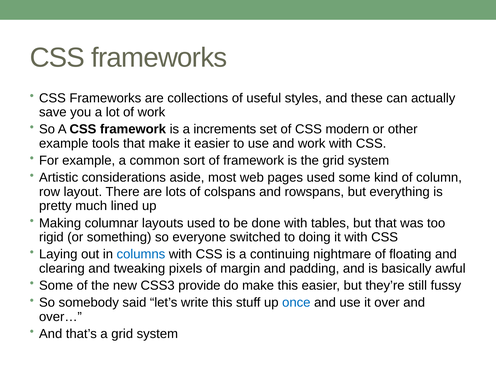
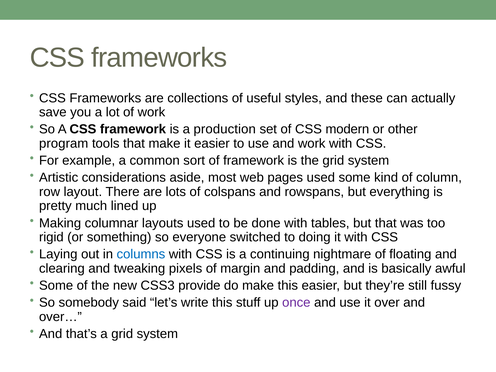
increments: increments -> production (225, 129)
example: example -> program (64, 143)
once colour: blue -> purple (296, 303)
